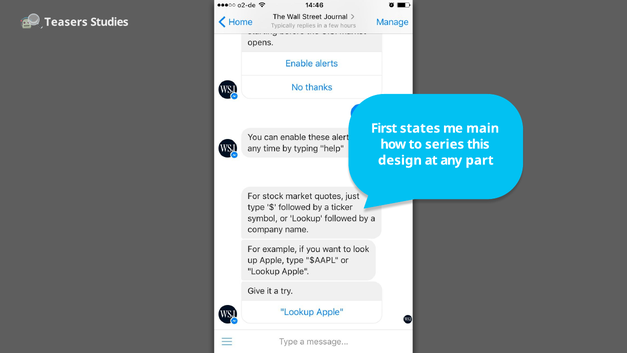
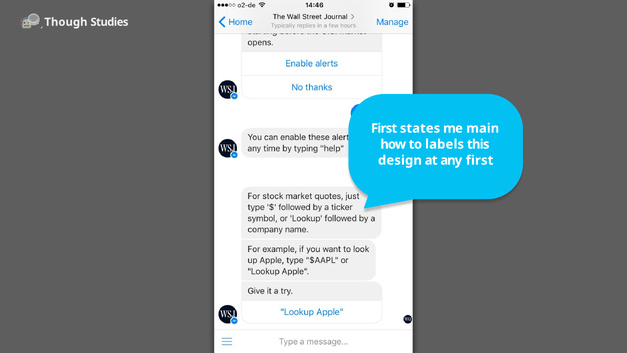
Teasers: Teasers -> Though (66, 22)
series: series -> labels (445, 144)
any part: part -> first (480, 160)
